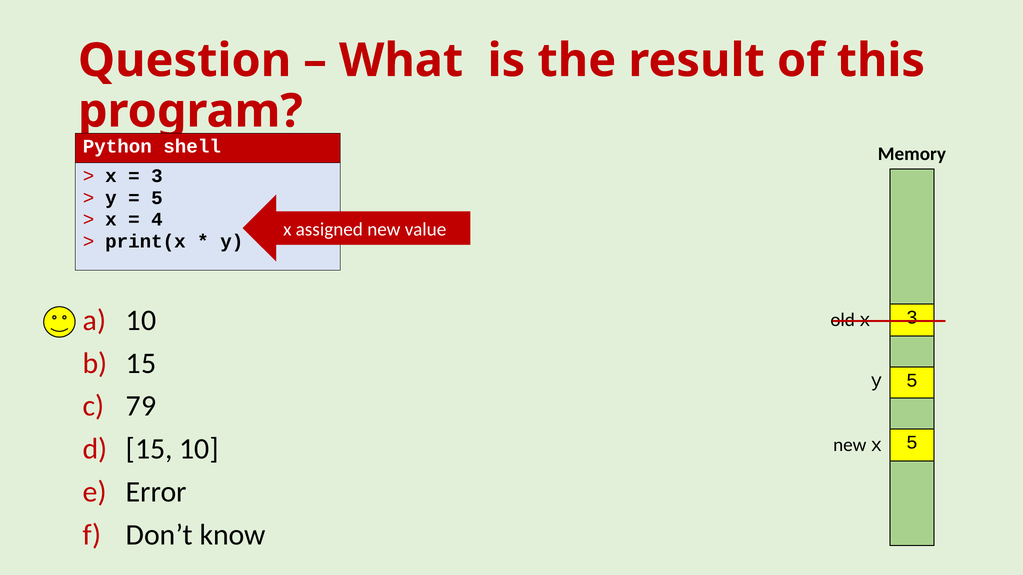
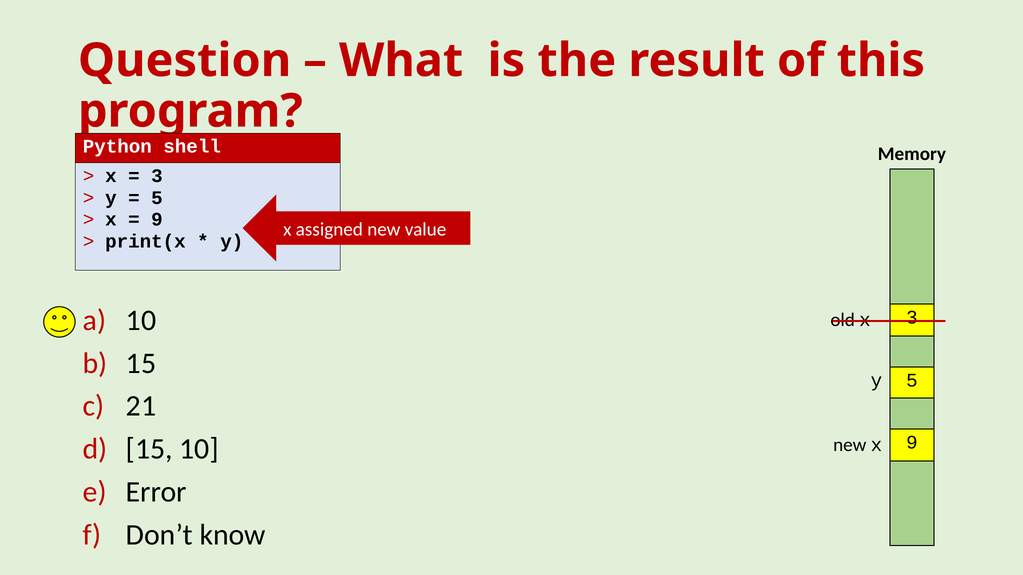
4: 4 -> 9 (157, 220)
79: 79 -> 21 (141, 406)
x 5: 5 -> 9 (912, 443)
